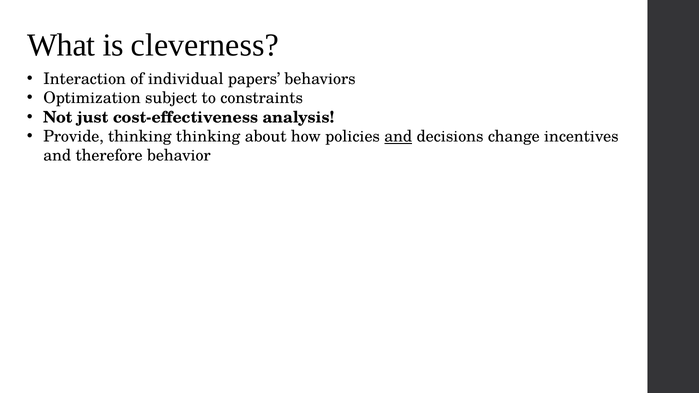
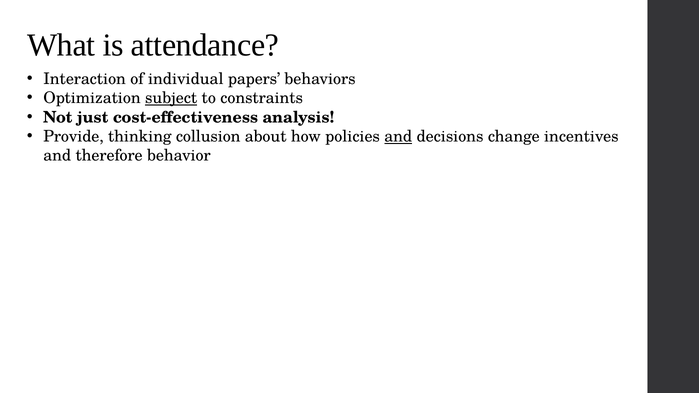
cleverness: cleverness -> attendance (205, 45)
subject underline: none -> present (171, 98)
thinking thinking: thinking -> collusion (208, 136)
